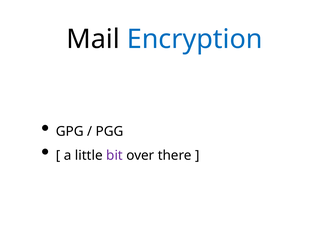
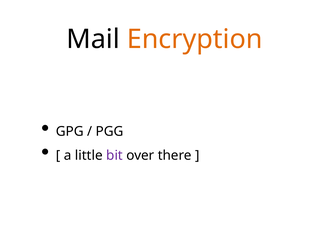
Encryption colour: blue -> orange (195, 39)
